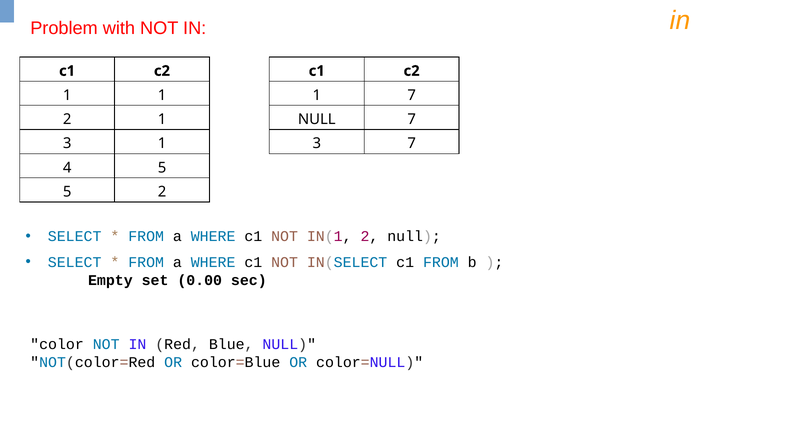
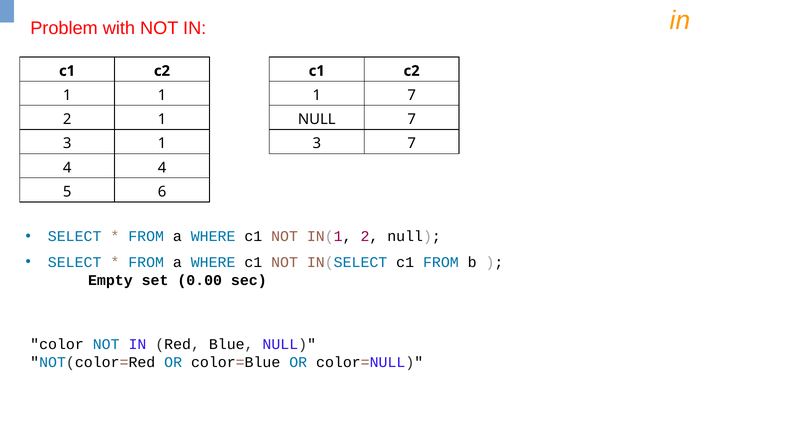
4 5: 5 -> 4 (162, 167)
5 2: 2 -> 6 (162, 192)
